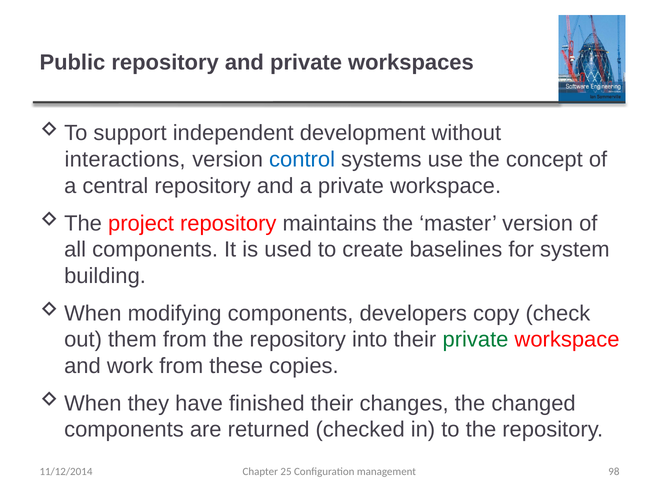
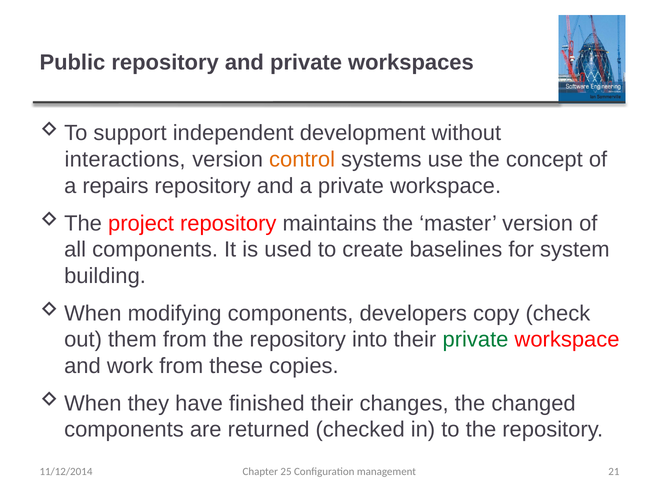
control colour: blue -> orange (302, 160)
central: central -> repairs (115, 186)
98: 98 -> 21 (614, 472)
